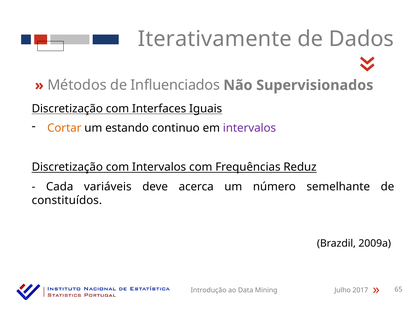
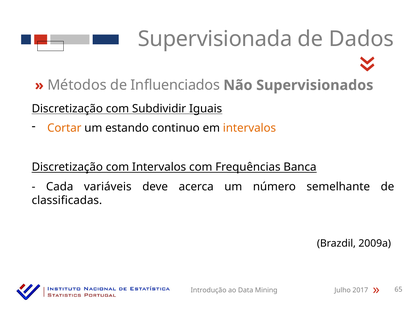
Iterativamente: Iterativamente -> Supervisionada (215, 39)
Interfaces: Interfaces -> Subdividir (159, 109)
intervalos colour: purple -> orange (249, 128)
Reduz: Reduz -> Banca (300, 167)
constituídos: constituídos -> classificadas (67, 200)
